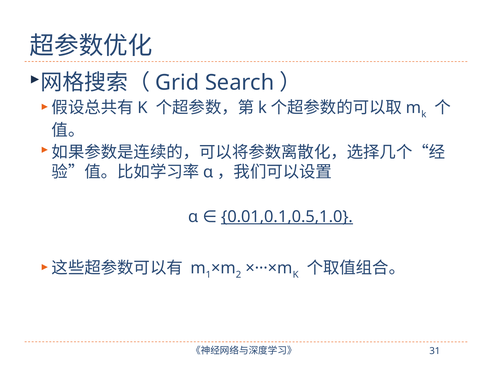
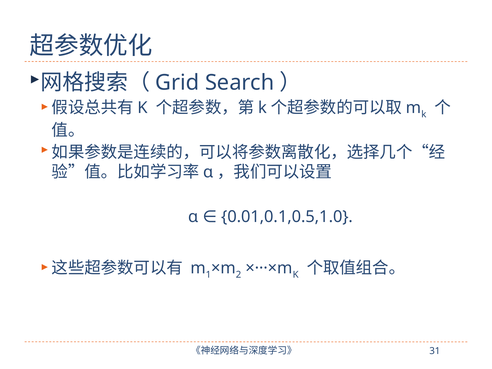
0.01,0.1,0.5,1.0 underline: present -> none (287, 217)
